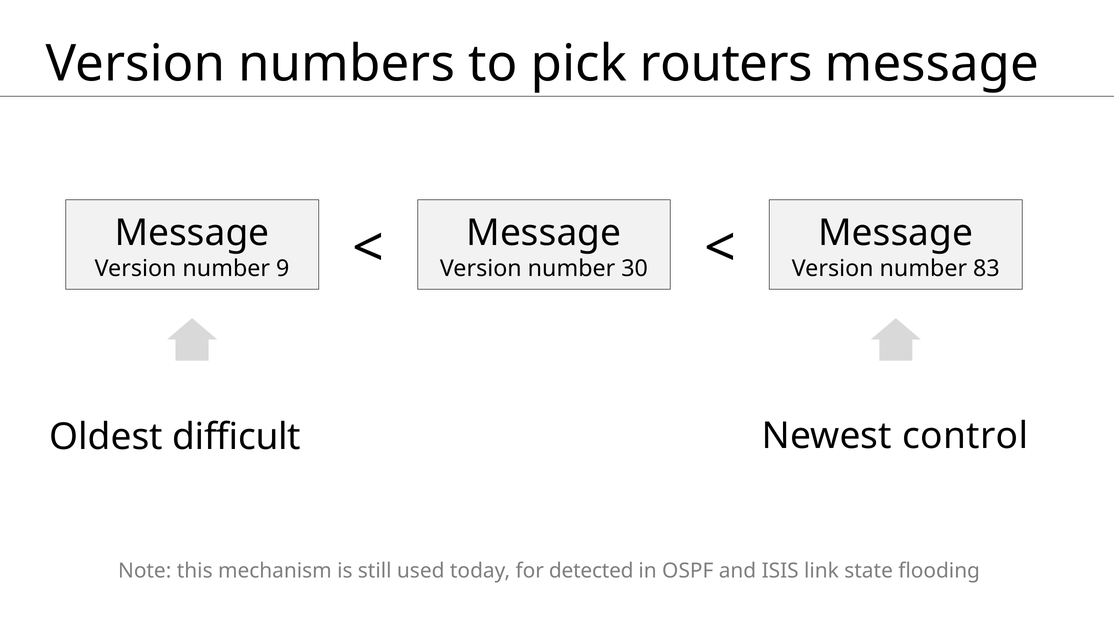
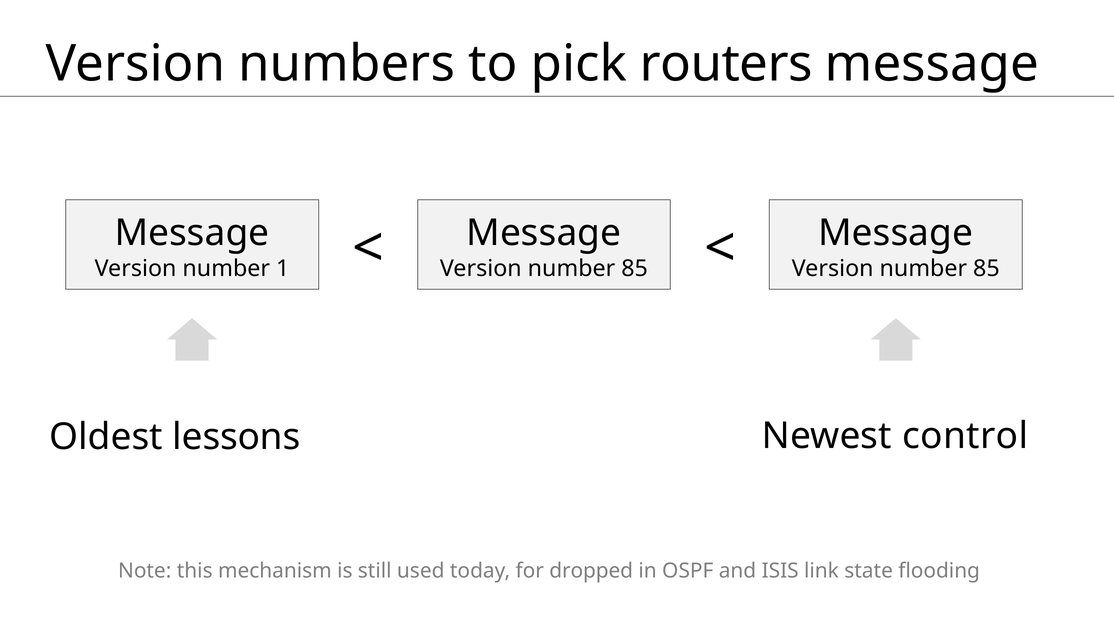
9: 9 -> 1 (283, 269)
30: 30 -> 85 (635, 269)
83: 83 -> 85 (986, 269)
difficult: difficult -> lessons (236, 437)
detected: detected -> dropped (591, 572)
